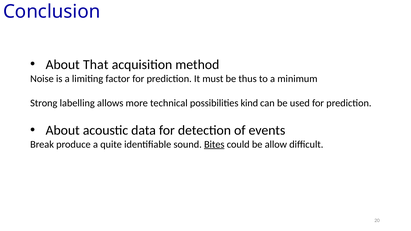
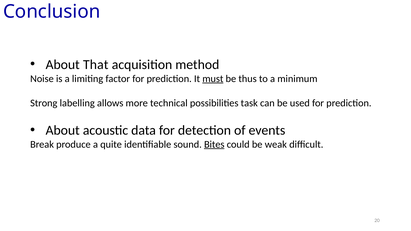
must underline: none -> present (213, 79)
kind: kind -> task (249, 103)
allow: allow -> weak (276, 144)
